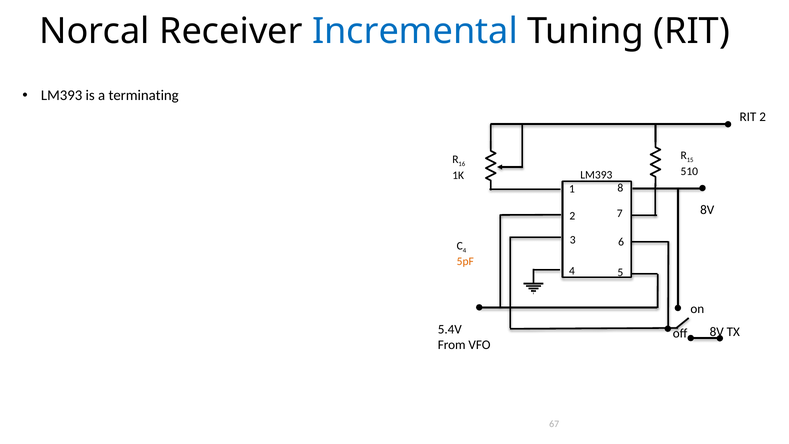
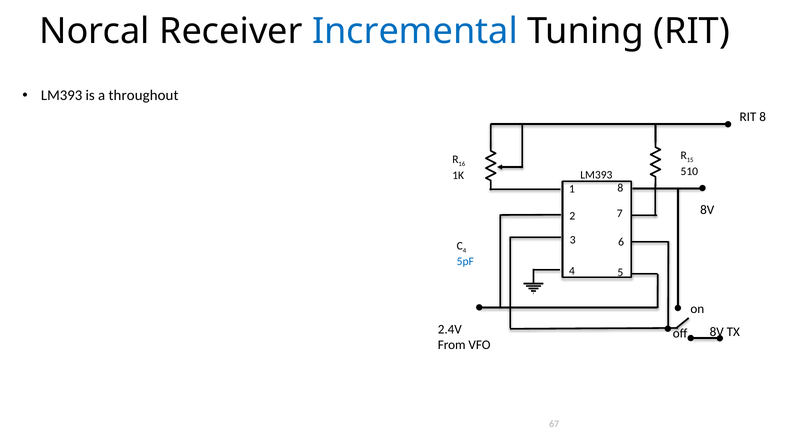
terminating: terminating -> throughout (143, 96)
RIT 2: 2 -> 8 (763, 117)
5pF colour: orange -> blue (465, 262)
5.4V: 5.4V -> 2.4V (450, 329)
